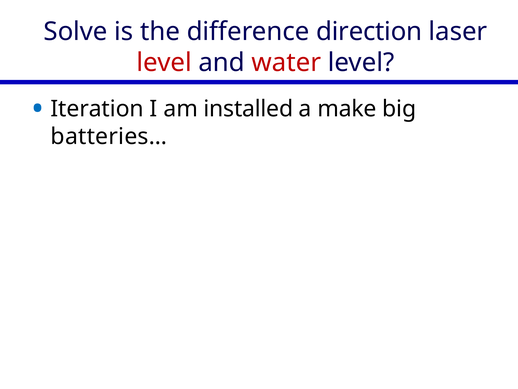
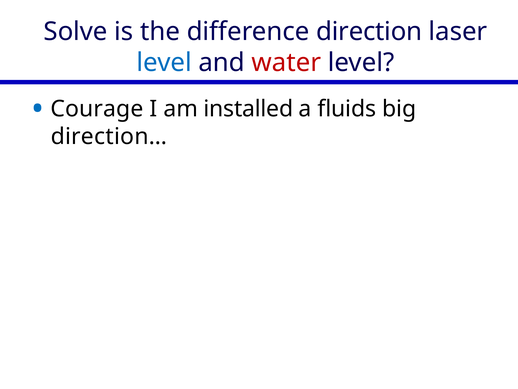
level colour: red -> blue (164, 63)
Iteration: Iteration -> Courage (97, 109)
make: make -> fluids (347, 109)
batteries…: batteries… -> direction… (109, 136)
